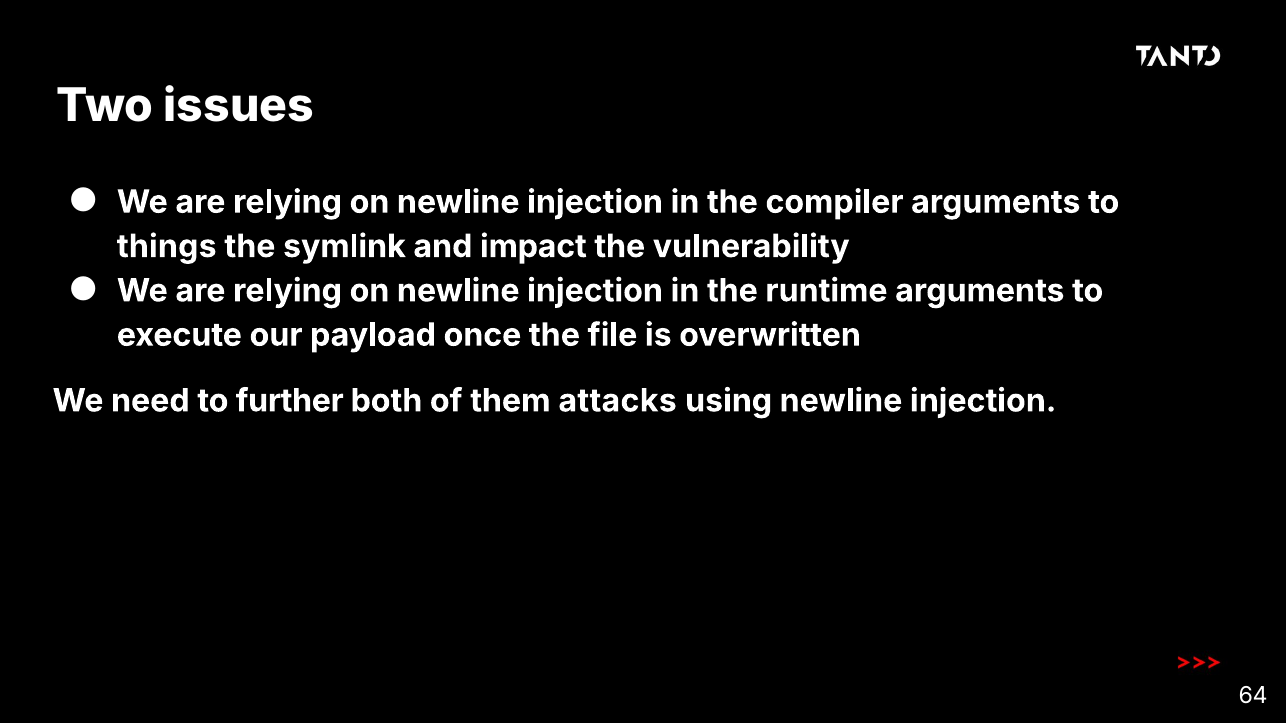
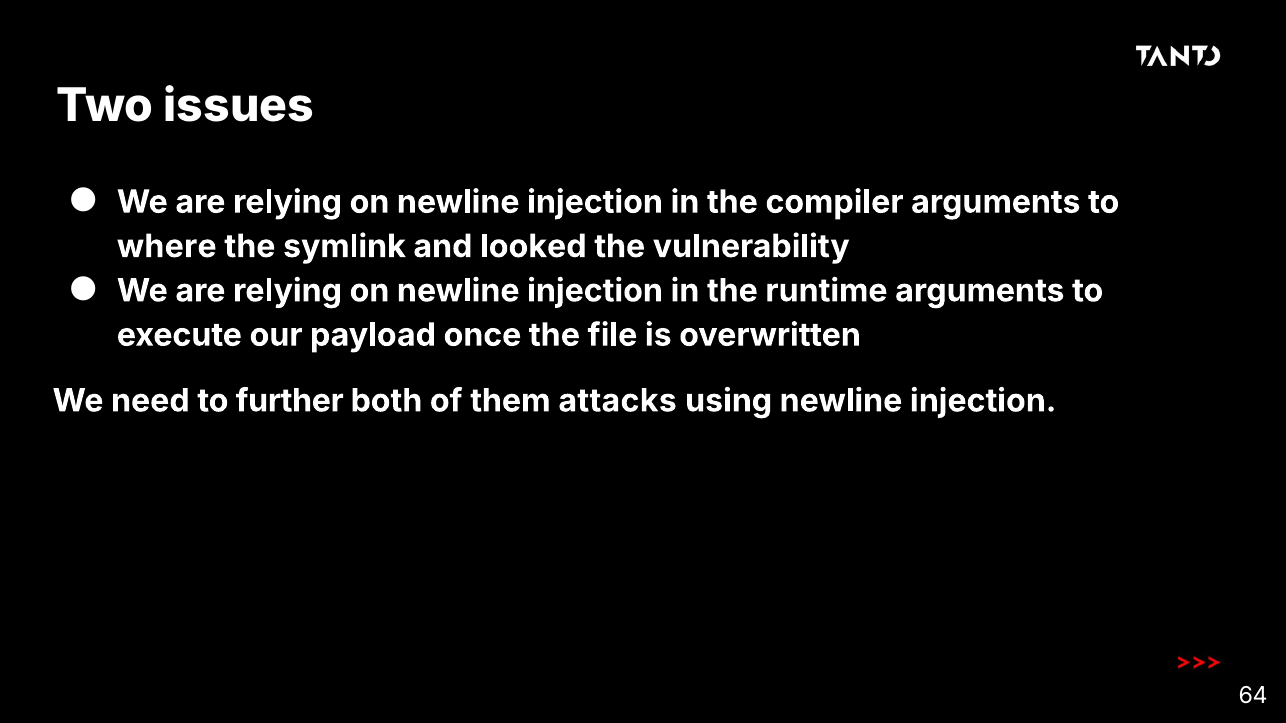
things: things -> where (167, 247)
impact: impact -> looked (533, 247)
